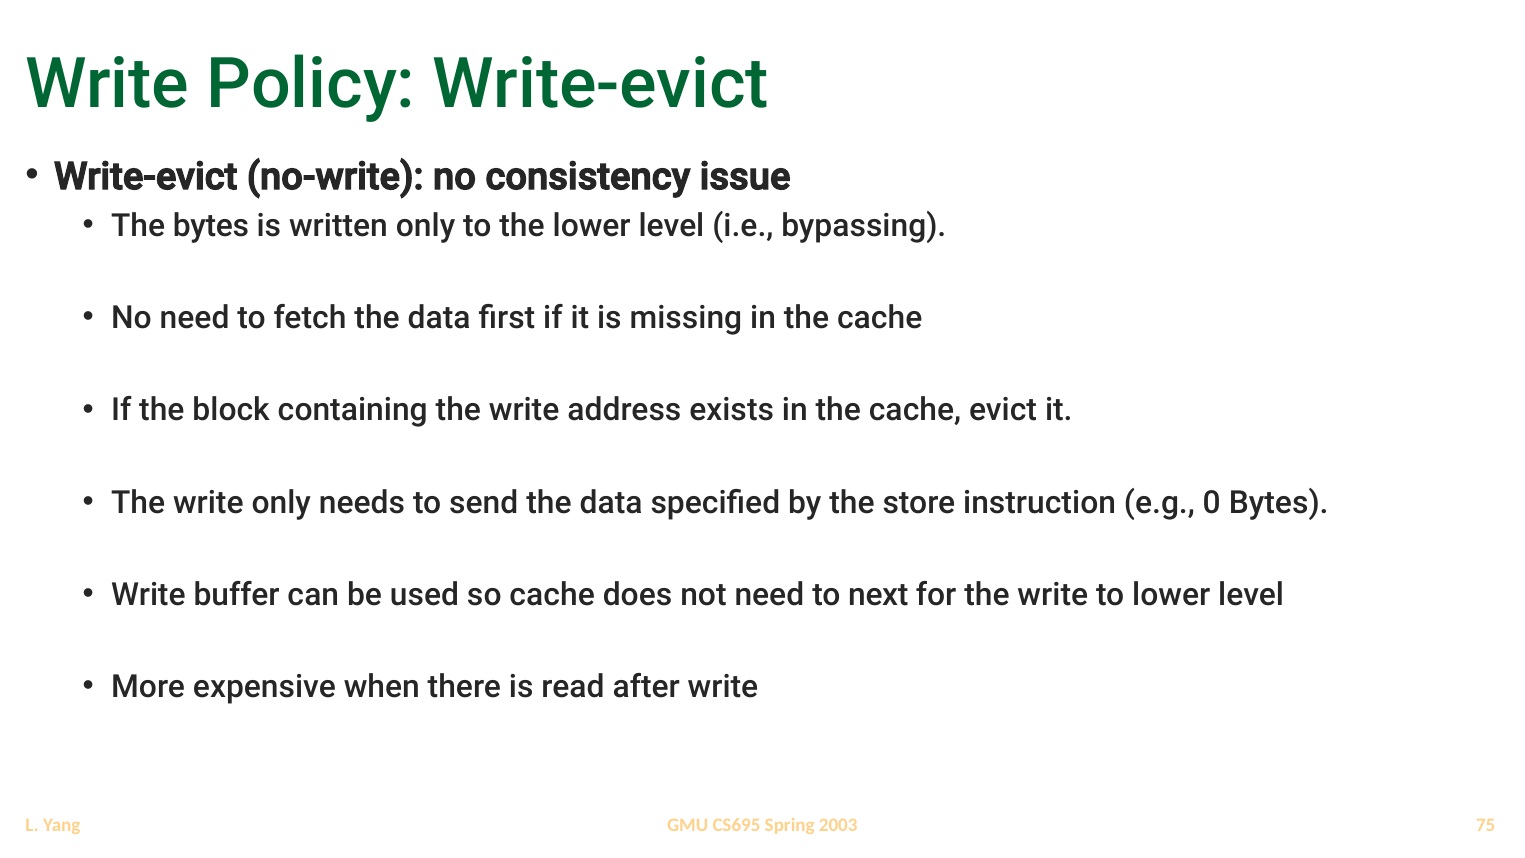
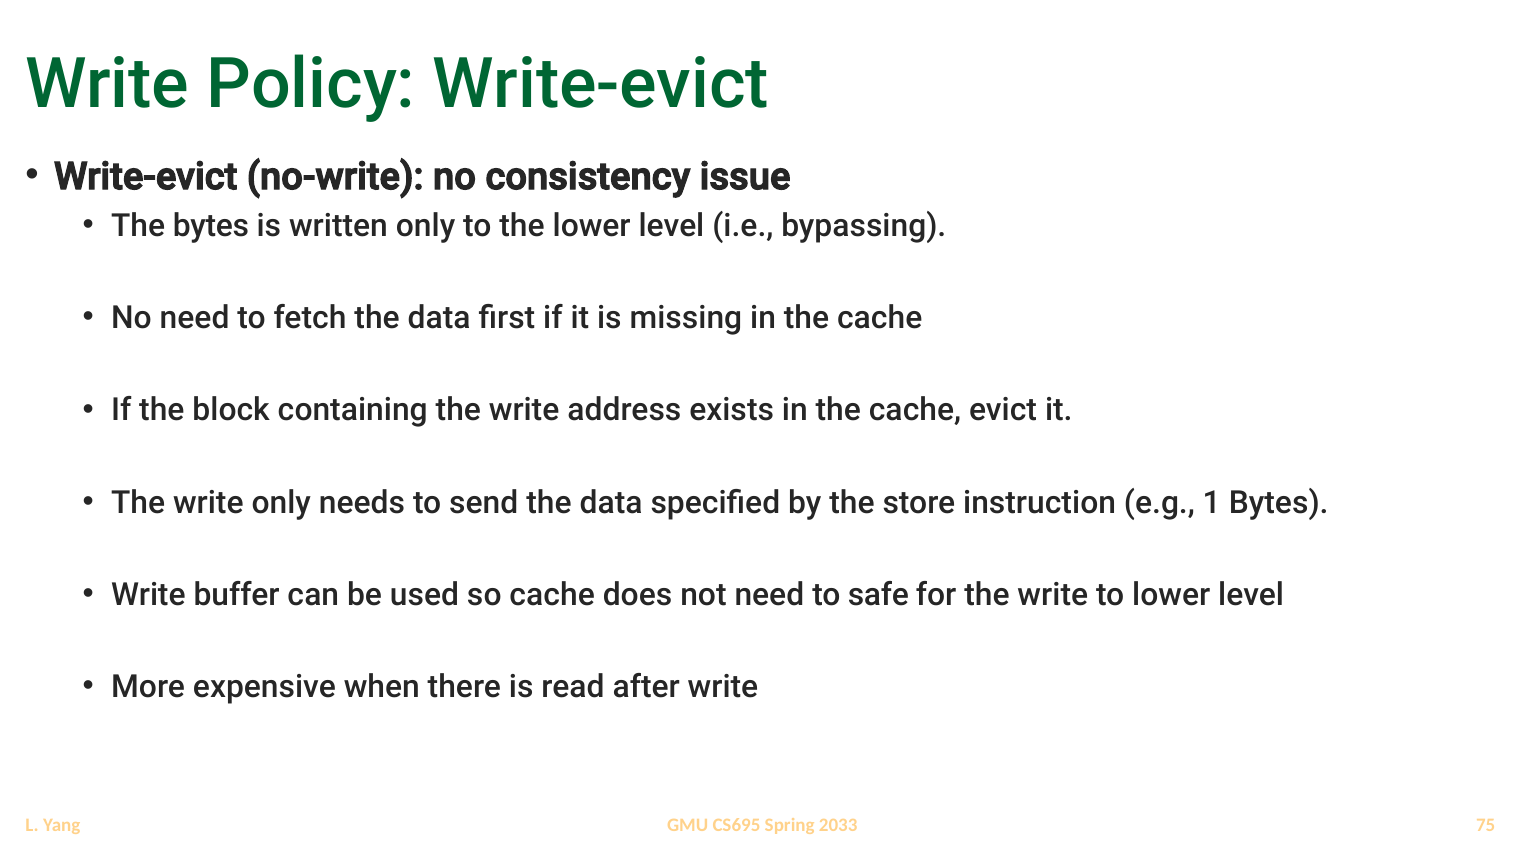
0: 0 -> 1 (1212, 503)
next: next -> safe (878, 595)
2003: 2003 -> 2033 (838, 825)
